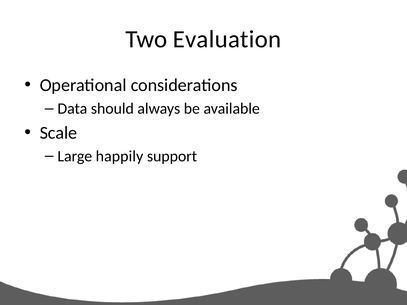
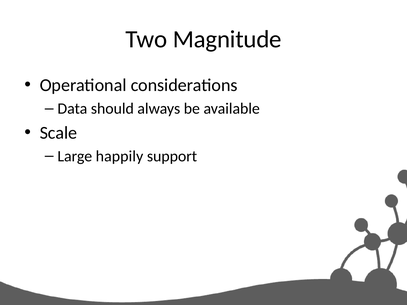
Evaluation: Evaluation -> Magnitude (227, 39)
